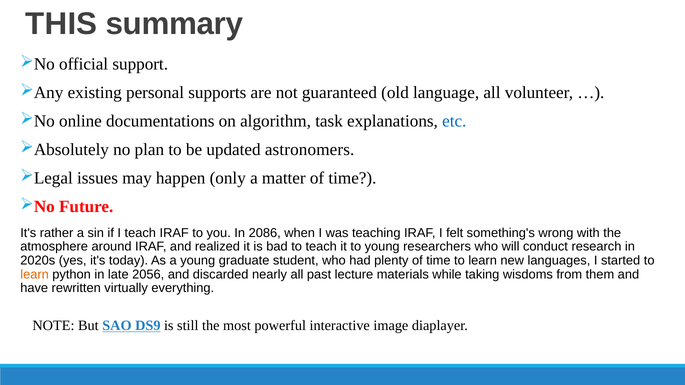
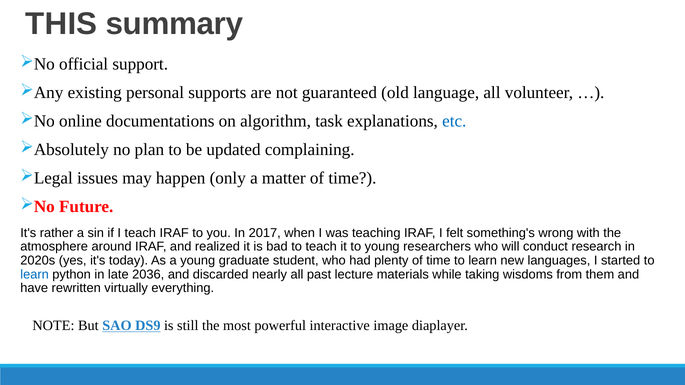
astronomers: astronomers -> complaining (310, 150)
2086: 2086 -> 2017 (265, 233)
learn colour: orange -> blue (35, 275)
2056: 2056 -> 2036 (148, 275)
